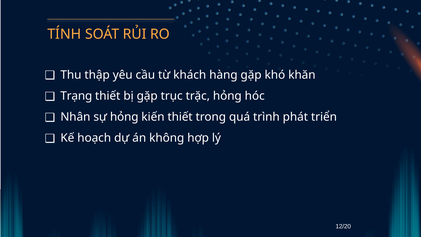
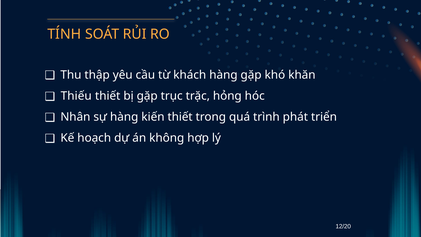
Trạng: Trạng -> Thiếu (76, 96)
sự hỏng: hỏng -> hàng (124, 117)
